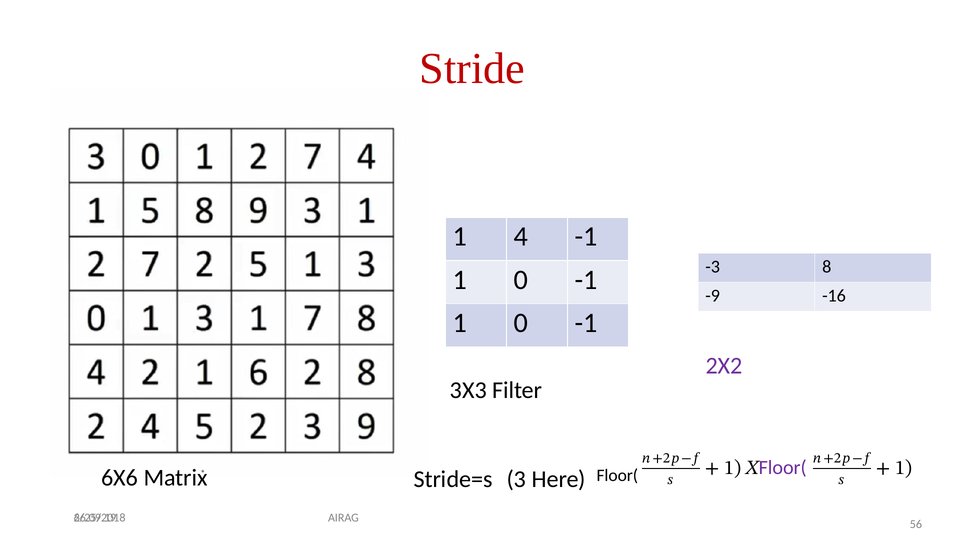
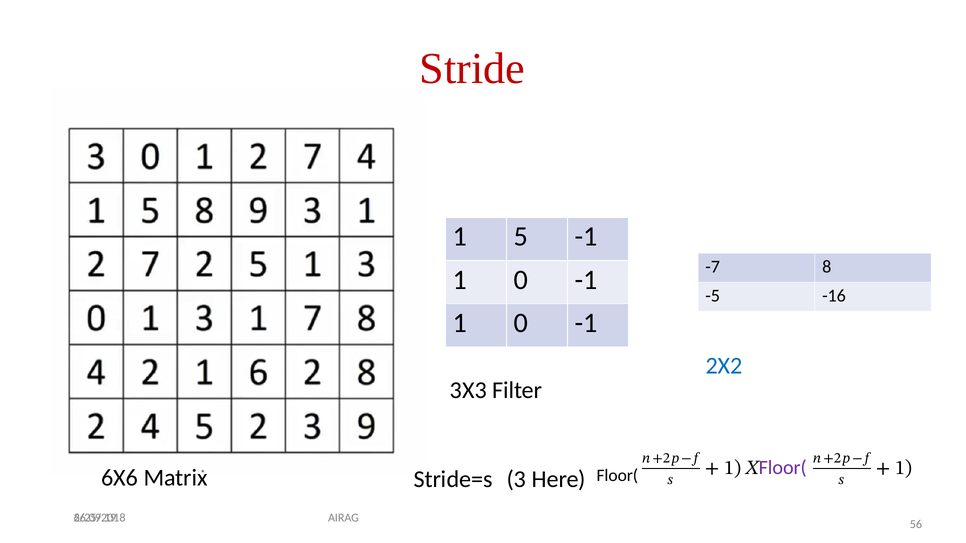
4: 4 -> 5 (521, 237)
-3: -3 -> -7 (713, 267)
-9: -9 -> -5 (713, 296)
2X2 colour: purple -> blue (724, 366)
